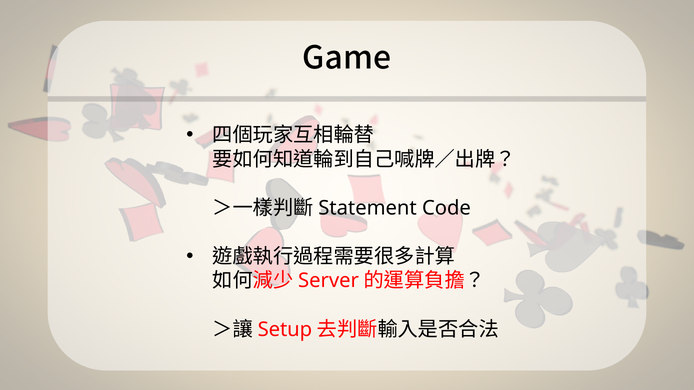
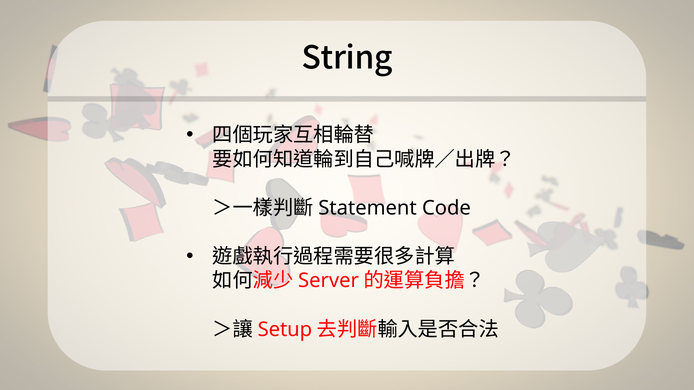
Game: Game -> String (347, 58)
